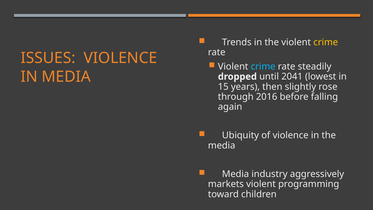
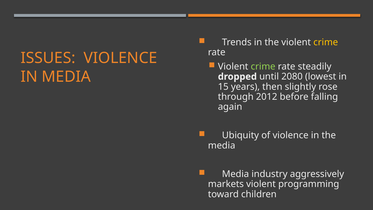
crime colour: light blue -> light green (263, 66)
2041: 2041 -> 2080 (292, 77)
2016: 2016 -> 2012 (267, 97)
